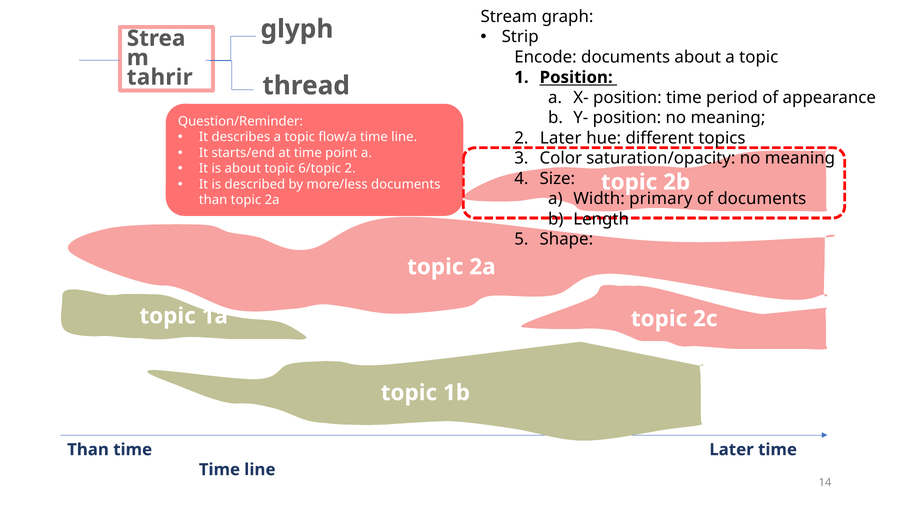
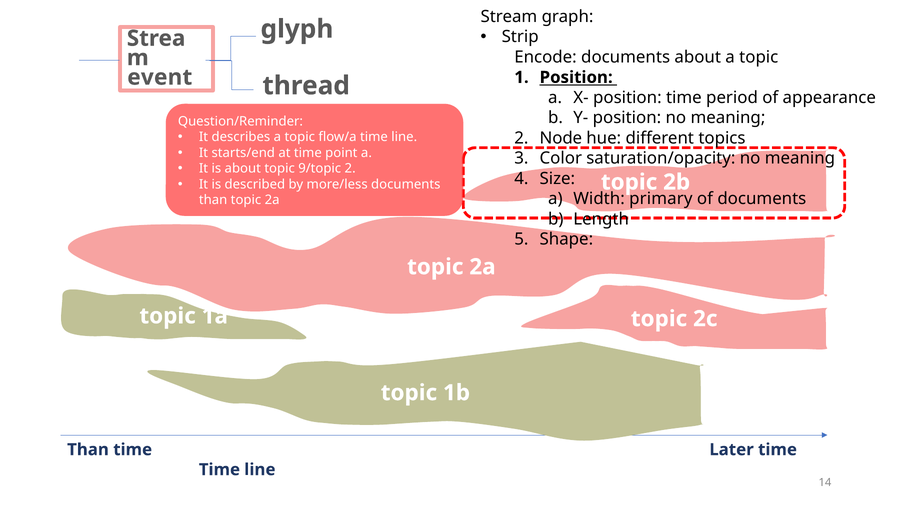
tahrir: tahrir -> event (160, 77)
2 Later: Later -> Node (561, 138)
6/topic: 6/topic -> 9/topic (320, 169)
